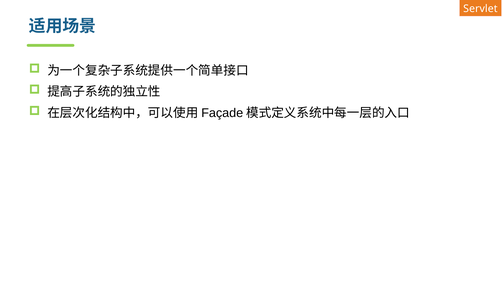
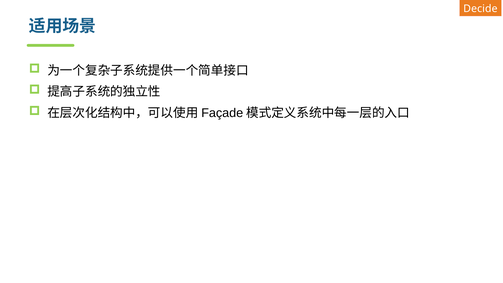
Servlet: Servlet -> Decide (480, 9)
